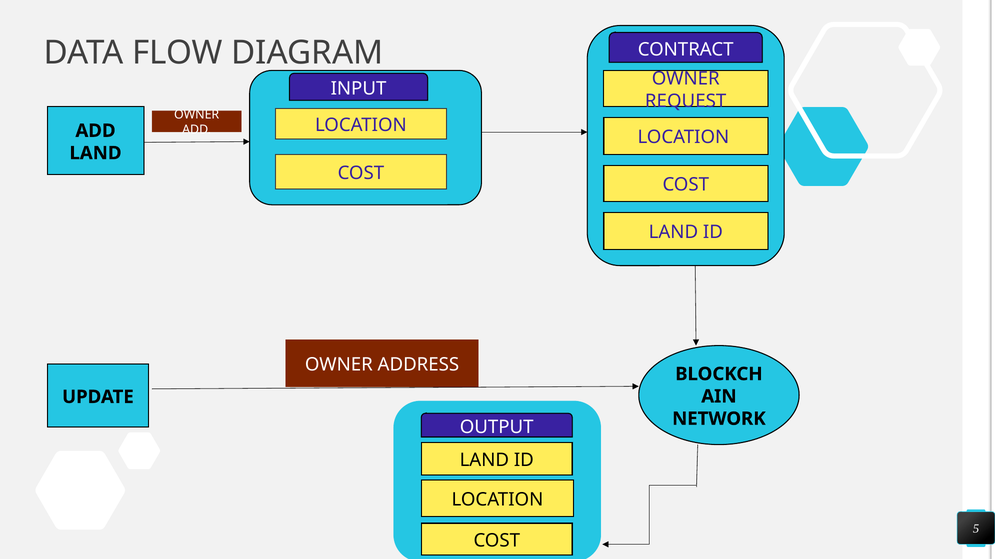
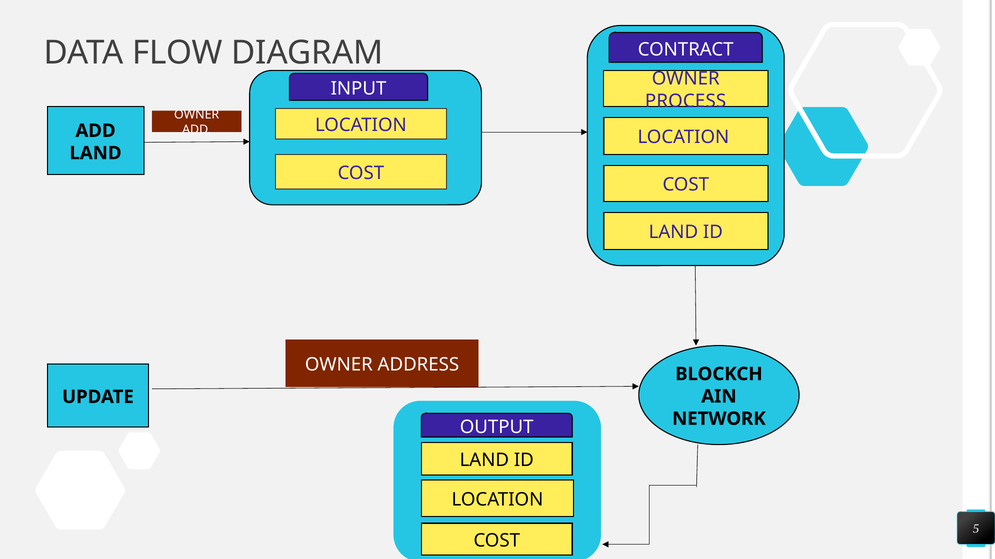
REQUEST: REQUEST -> PROCESS (686, 101)
